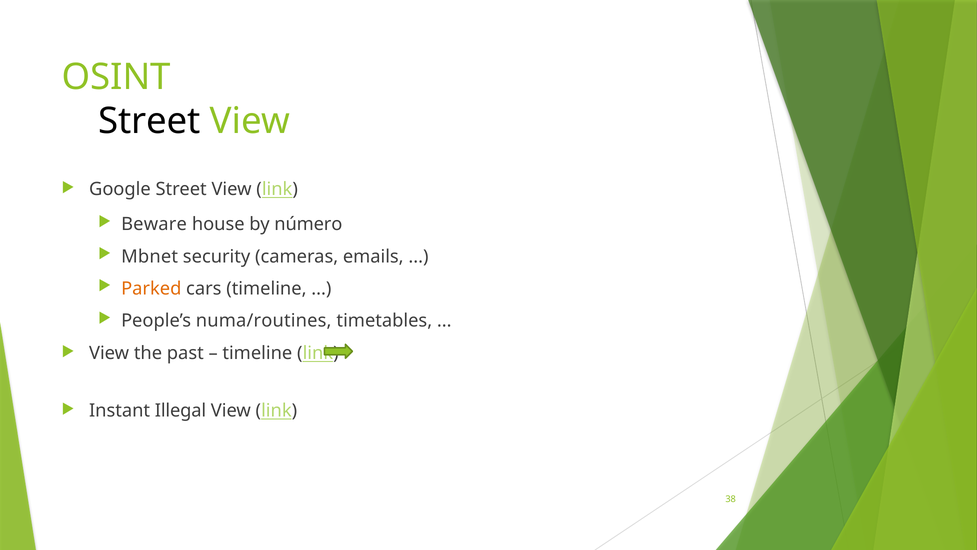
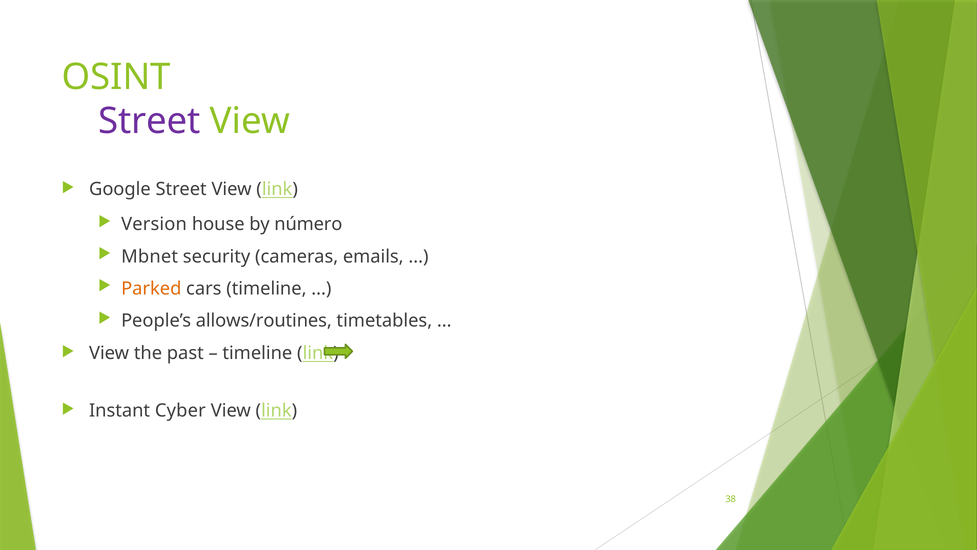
Street colour: black -> purple (149, 121)
Beware: Beware -> Version (154, 224)
numa/routines: numa/routines -> allows/routines (264, 321)
Illegal: Illegal -> Cyber (180, 410)
